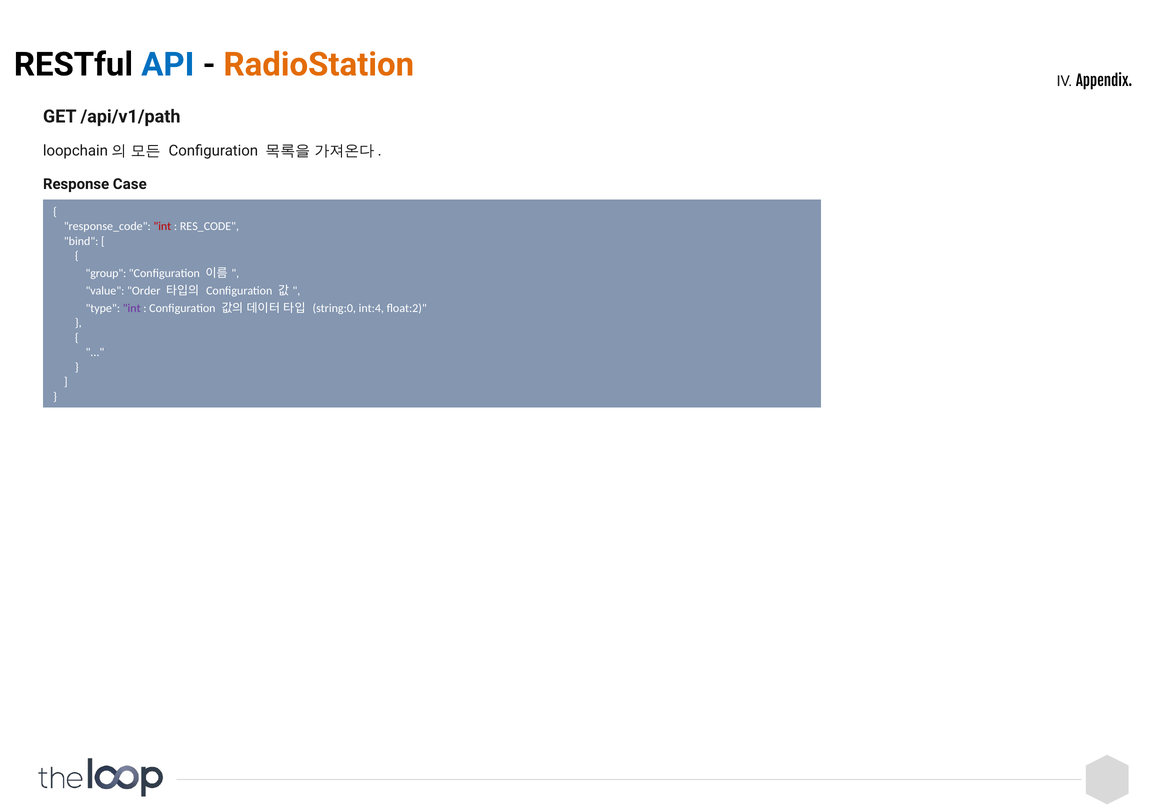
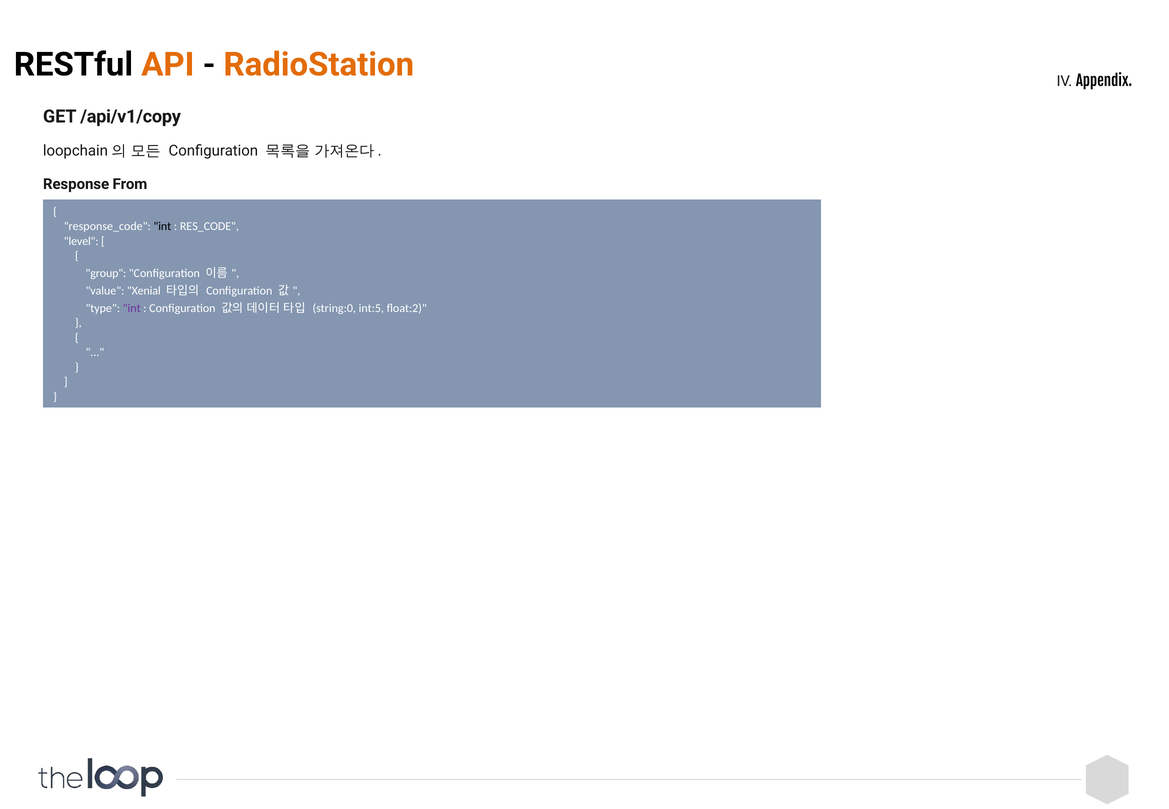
API colour: blue -> orange (168, 65)
/api/v1/path: /api/v1/path -> /api/v1/copy (131, 117)
Case: Case -> From (130, 184)
int colour: red -> black (162, 227)
bind: bind -> level (81, 241)
Order: Order -> Xenial (144, 291)
int:4: int:4 -> int:5 (371, 308)
